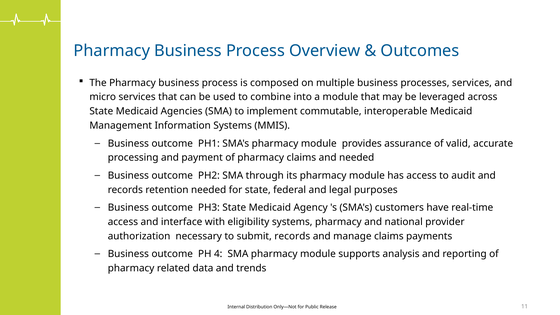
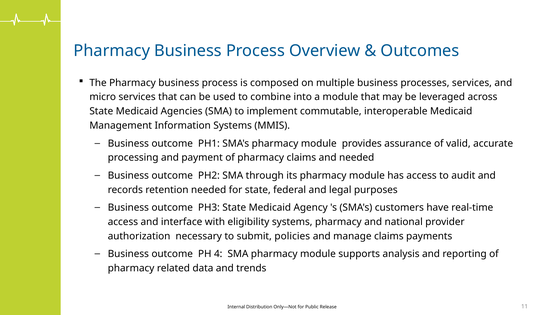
submit records: records -> policies (292, 236)
